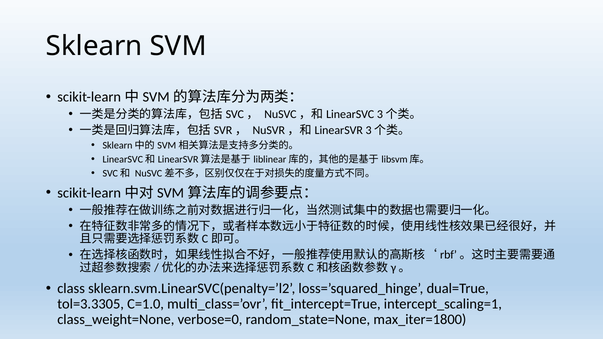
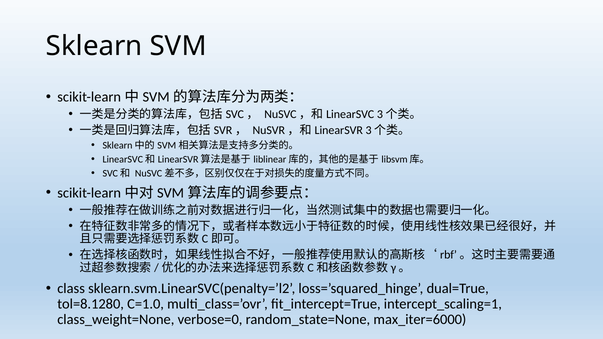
tol=3.3305: tol=3.3305 -> tol=8.1280 (91, 304)
max_iter=1800: max_iter=1800 -> max_iter=6000 (420, 320)
